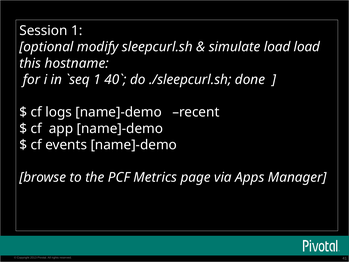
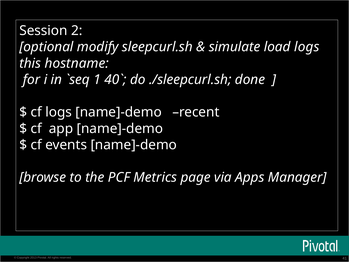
Session 1: 1 -> 2 (77, 31)
load load: load -> logs (307, 47)
